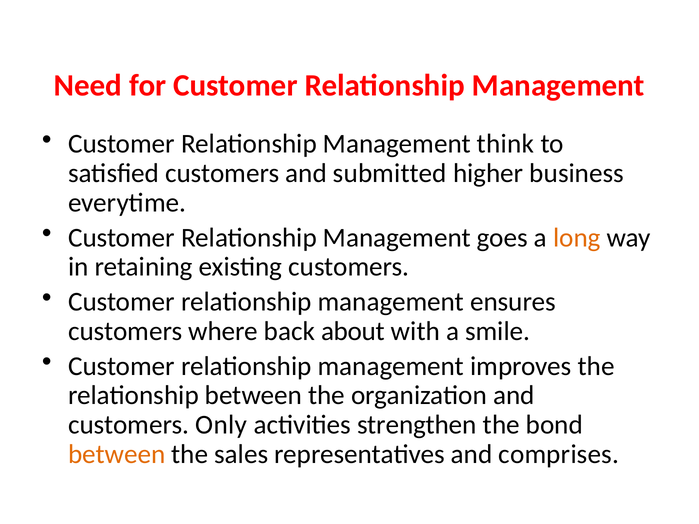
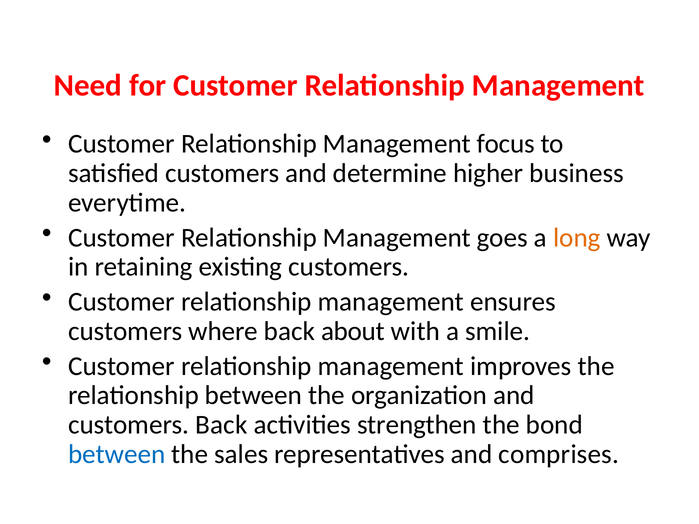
think: think -> focus (506, 144)
submitted: submitted -> determine (390, 173)
customers Only: Only -> Back (221, 425)
between colour: orange -> blue (117, 454)
